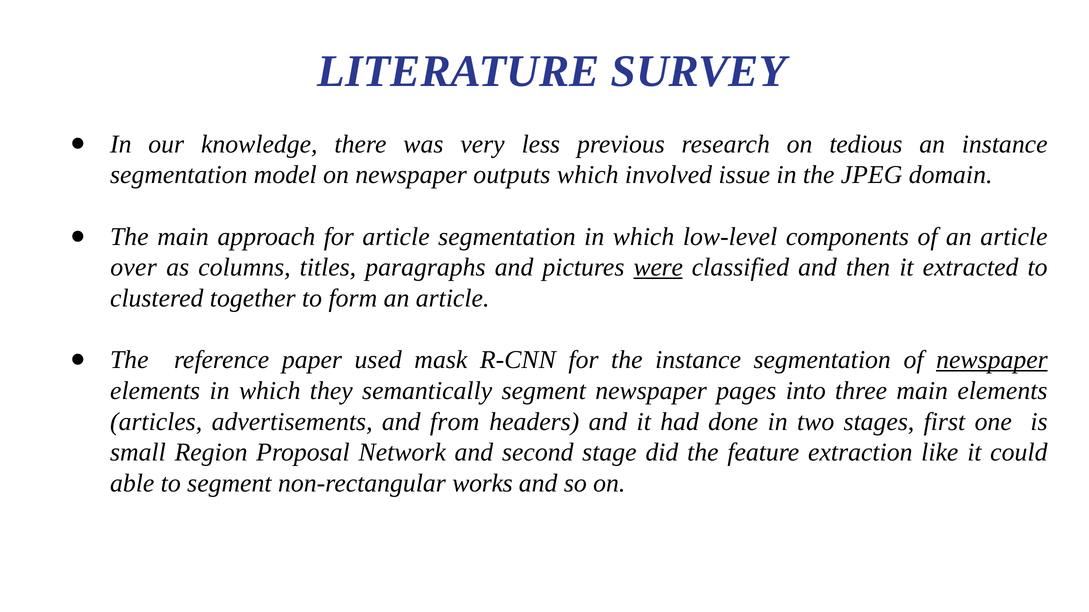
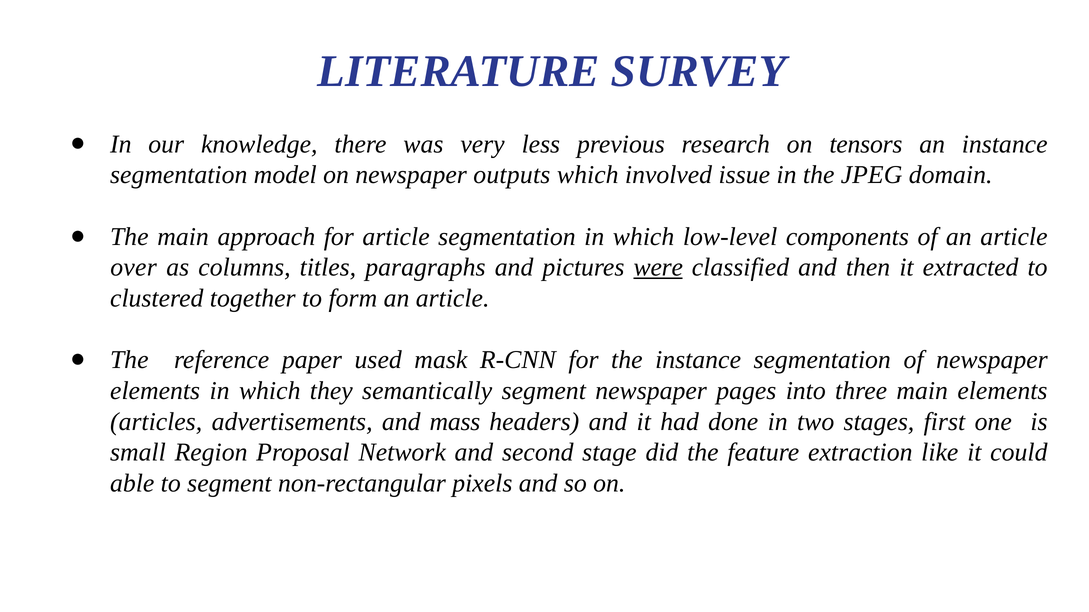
tedious: tedious -> tensors (866, 144)
newspaper underline: present -> none (992, 360)
from: from -> mass (455, 422)
works: works -> pixels (482, 484)
